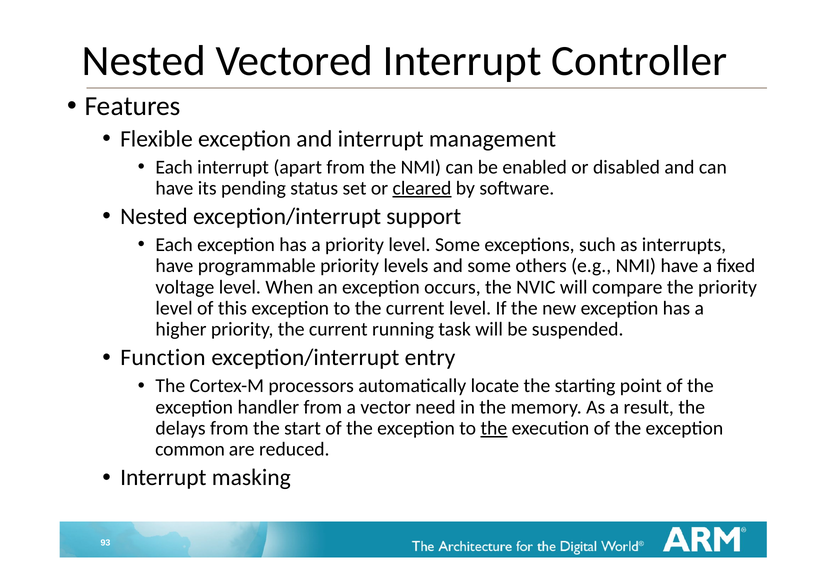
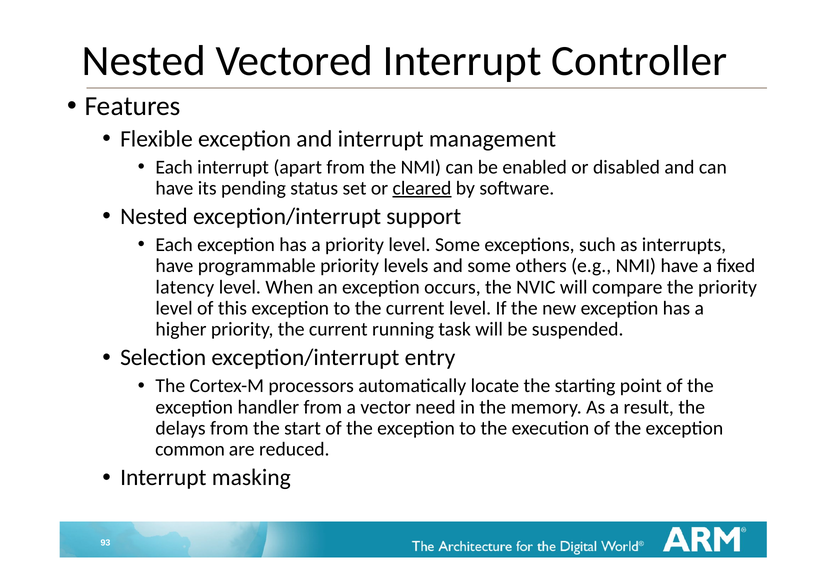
voltage: voltage -> latency (185, 287)
Function: Function -> Selection (163, 358)
the underline: present -> none (494, 429)
